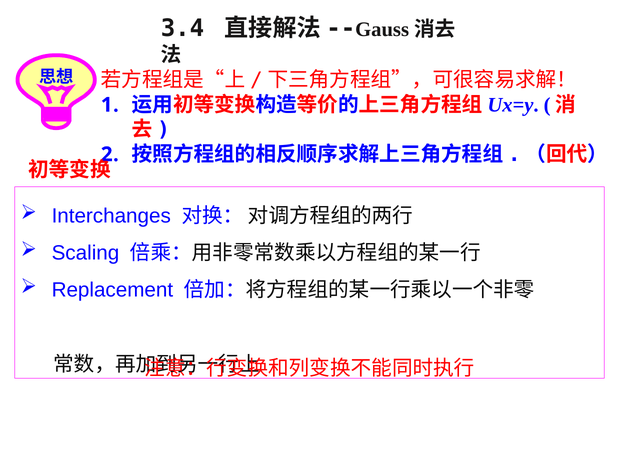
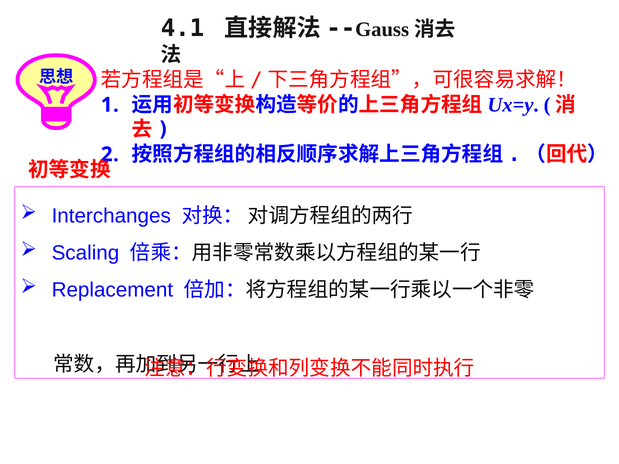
3.4: 3.4 -> 4.1 (182, 28)
